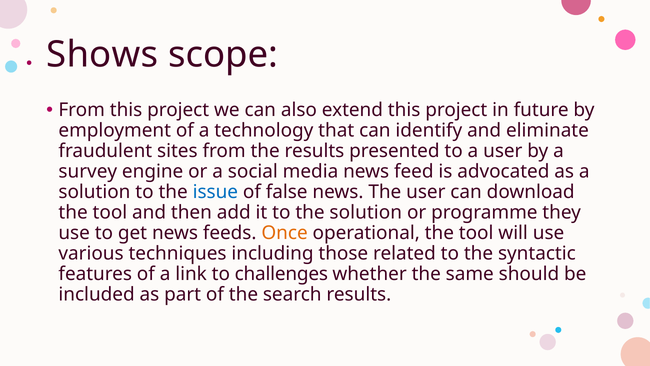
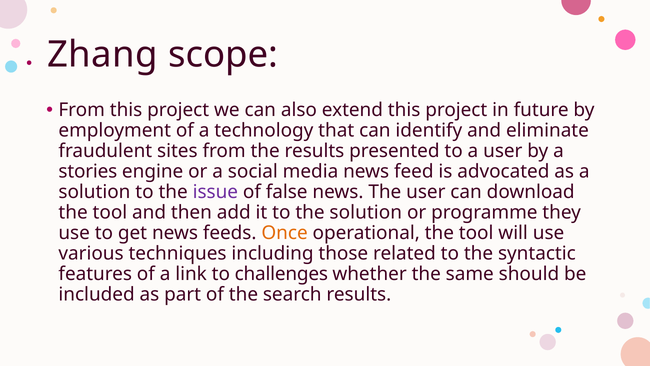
Shows: Shows -> Zhang (102, 55)
survey: survey -> stories (88, 171)
issue colour: blue -> purple (215, 192)
